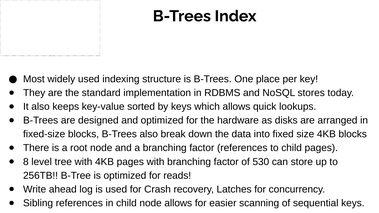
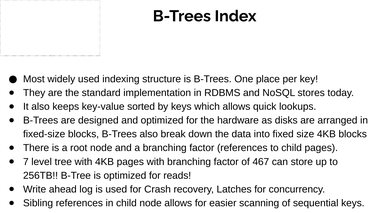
8: 8 -> 7 (26, 162)
530: 530 -> 467 (261, 162)
